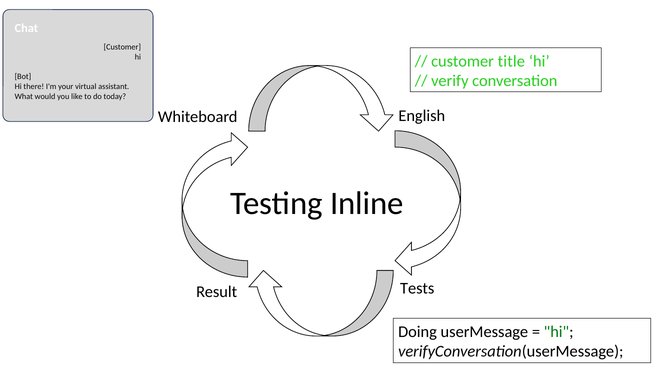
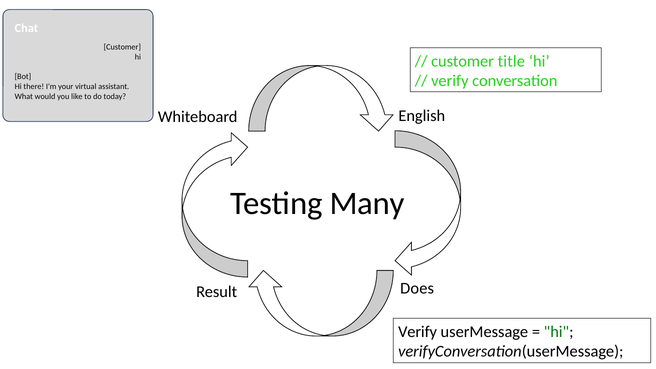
Inline: Inline -> Many (367, 203)
Tests: Tests -> Does (417, 288)
Doing: Doing -> Verify (418, 332)
